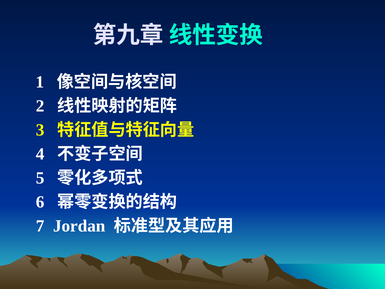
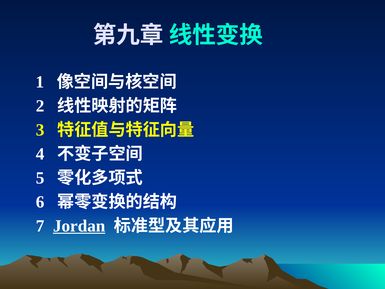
Jordan underline: none -> present (79, 226)
